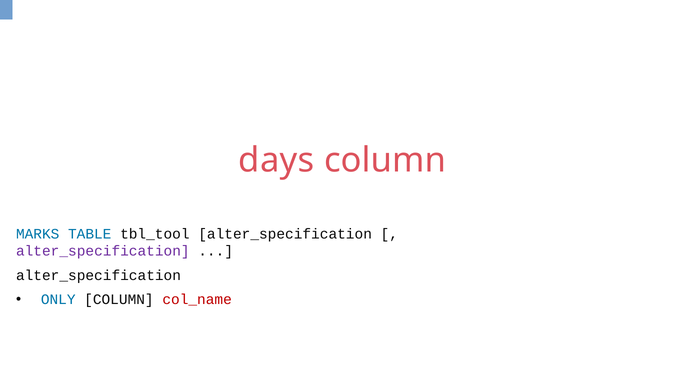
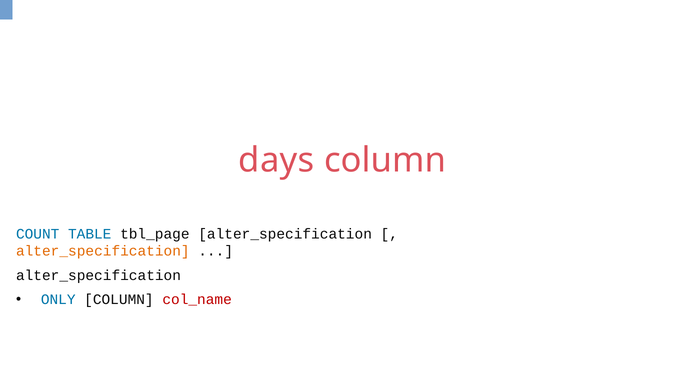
MARKS: MARKS -> COUNT (38, 234)
tbl_tool: tbl_tool -> tbl_page (155, 234)
alter_specification colour: purple -> orange (103, 251)
